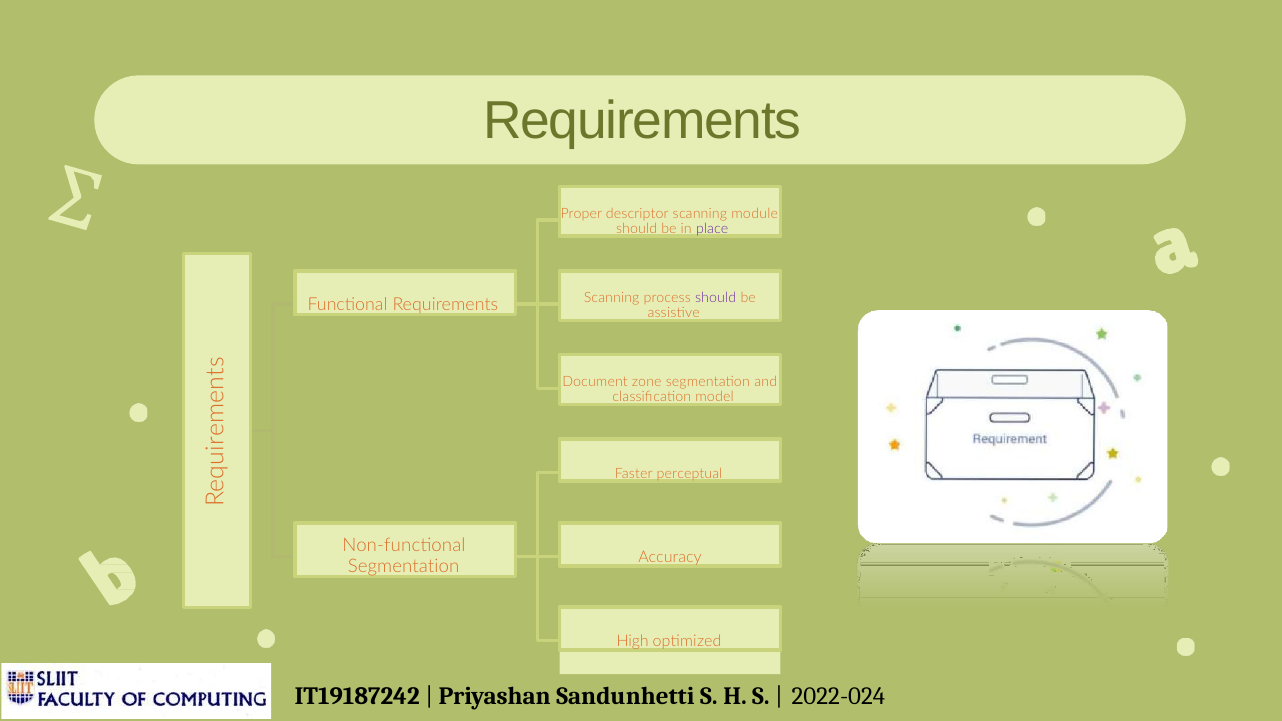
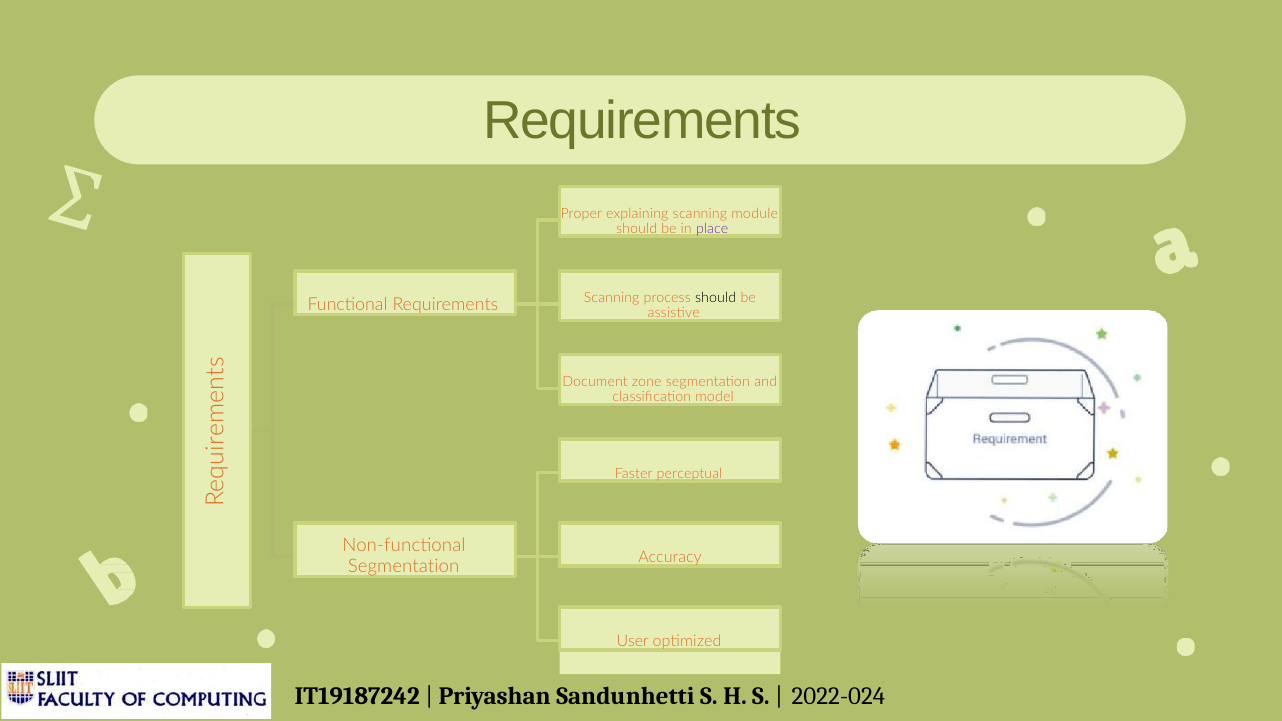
descriptor: descriptor -> explaining (637, 213)
should colour: purple -> black (716, 298)
High: High -> User (633, 642)
